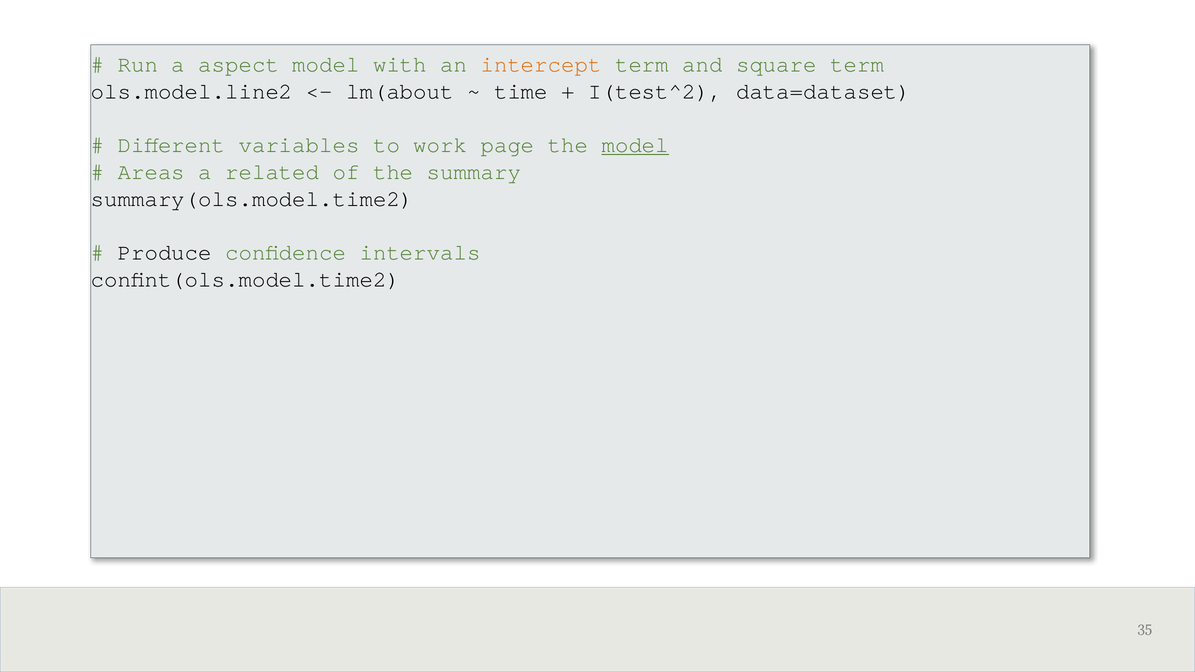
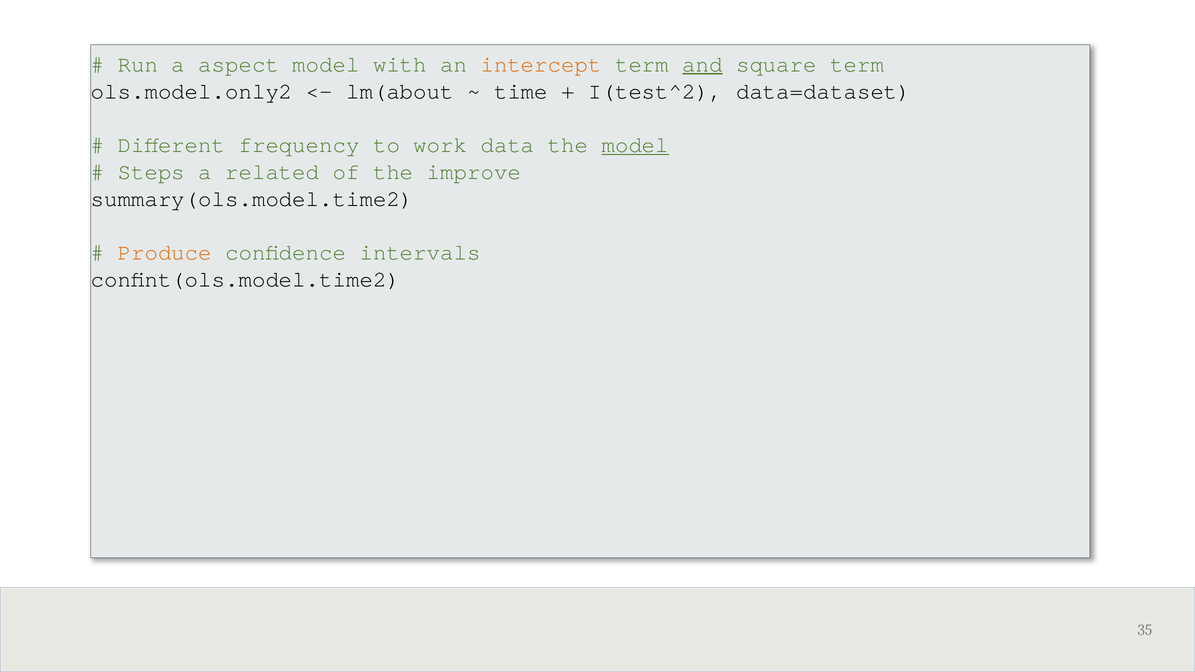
and underline: none -> present (702, 64)
ols.model.line2: ols.model.line2 -> ols.model.only2 (192, 91)
variables: variables -> frequency (299, 145)
page: page -> data (508, 145)
Areas: Areas -> Steps (151, 172)
summary: summary -> improve (474, 172)
Produce colour: black -> orange (165, 253)
